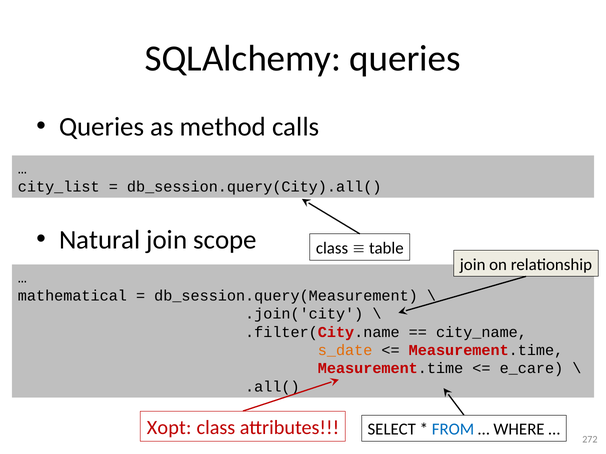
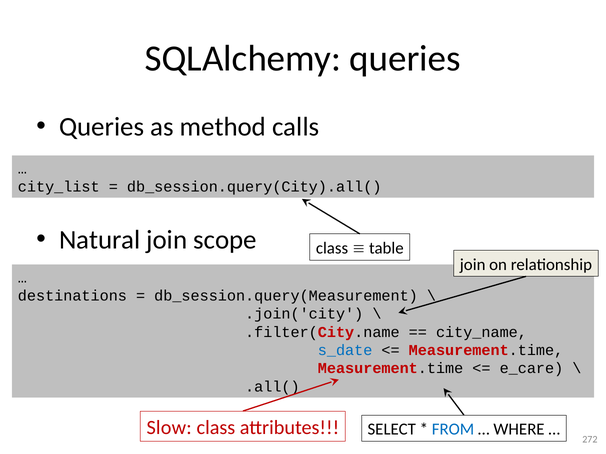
mathematical: mathematical -> destinations (72, 296)
s_date colour: orange -> blue (345, 351)
Xopt: Xopt -> Slow (169, 428)
